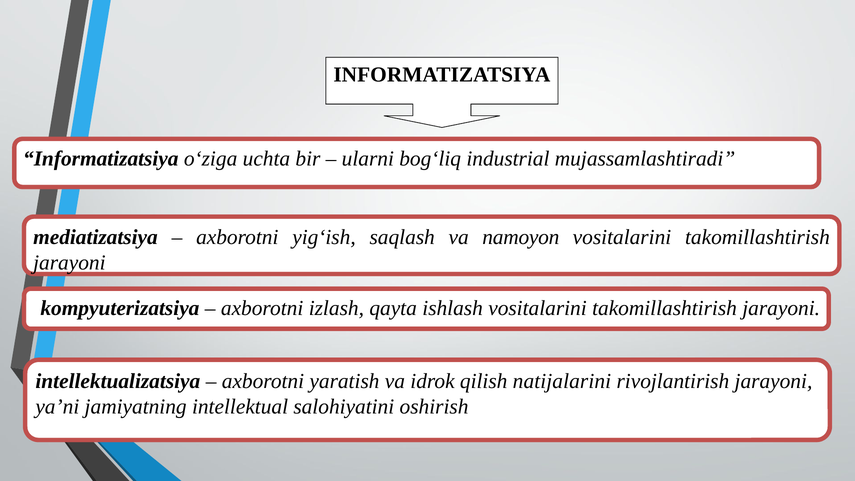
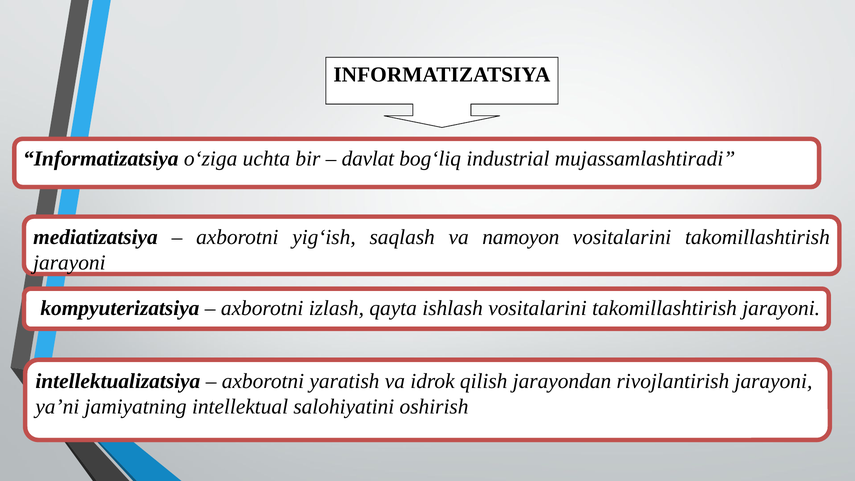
ularni: ularni -> davlat (368, 159)
natijalarini: natijalarini -> jarayondan (562, 381)
